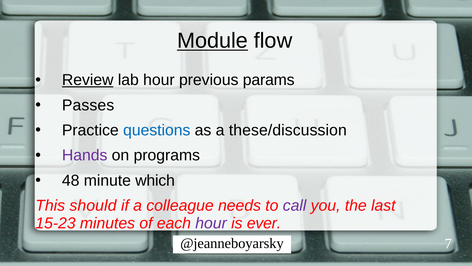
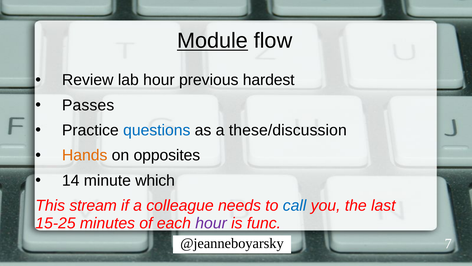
Review underline: present -> none (88, 80)
params: params -> hardest (269, 80)
Hands colour: purple -> orange (85, 155)
programs: programs -> opposites (167, 155)
48: 48 -> 14 (71, 180)
should: should -> stream (93, 205)
call colour: purple -> blue (295, 205)
15-23: 15-23 -> 15-25 (56, 223)
ever: ever -> func (264, 223)
